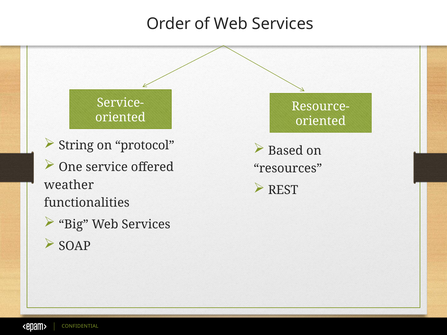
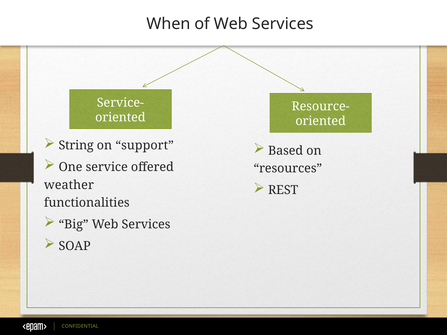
Order: Order -> When (169, 24)
protocol: protocol -> support (145, 146)
